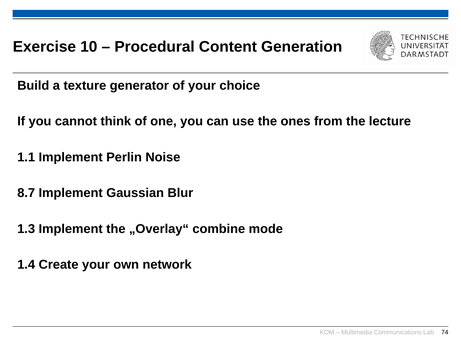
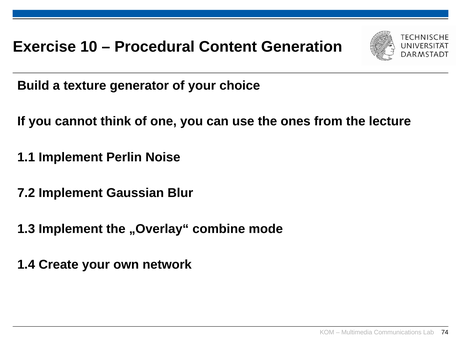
8.7: 8.7 -> 7.2 (26, 193)
